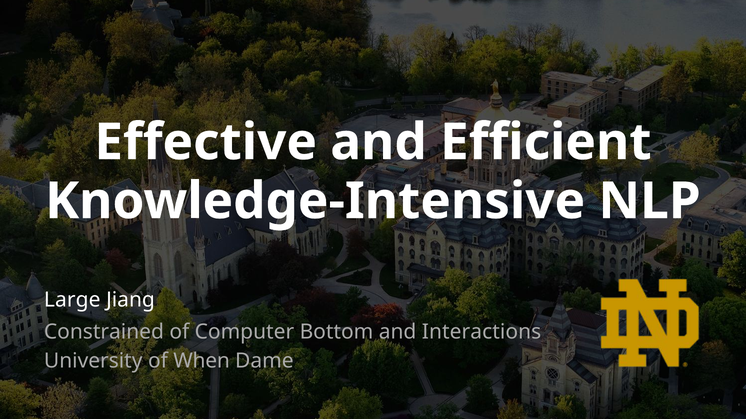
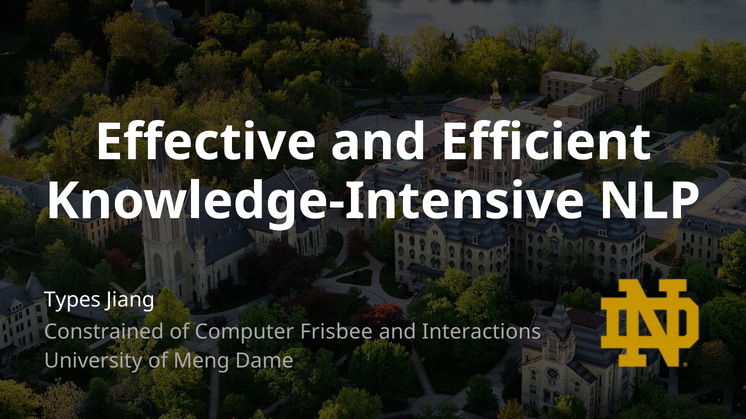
Large: Large -> Types (72, 301)
Bottom: Bottom -> Frisbee (336, 332)
When: When -> Meng (202, 361)
